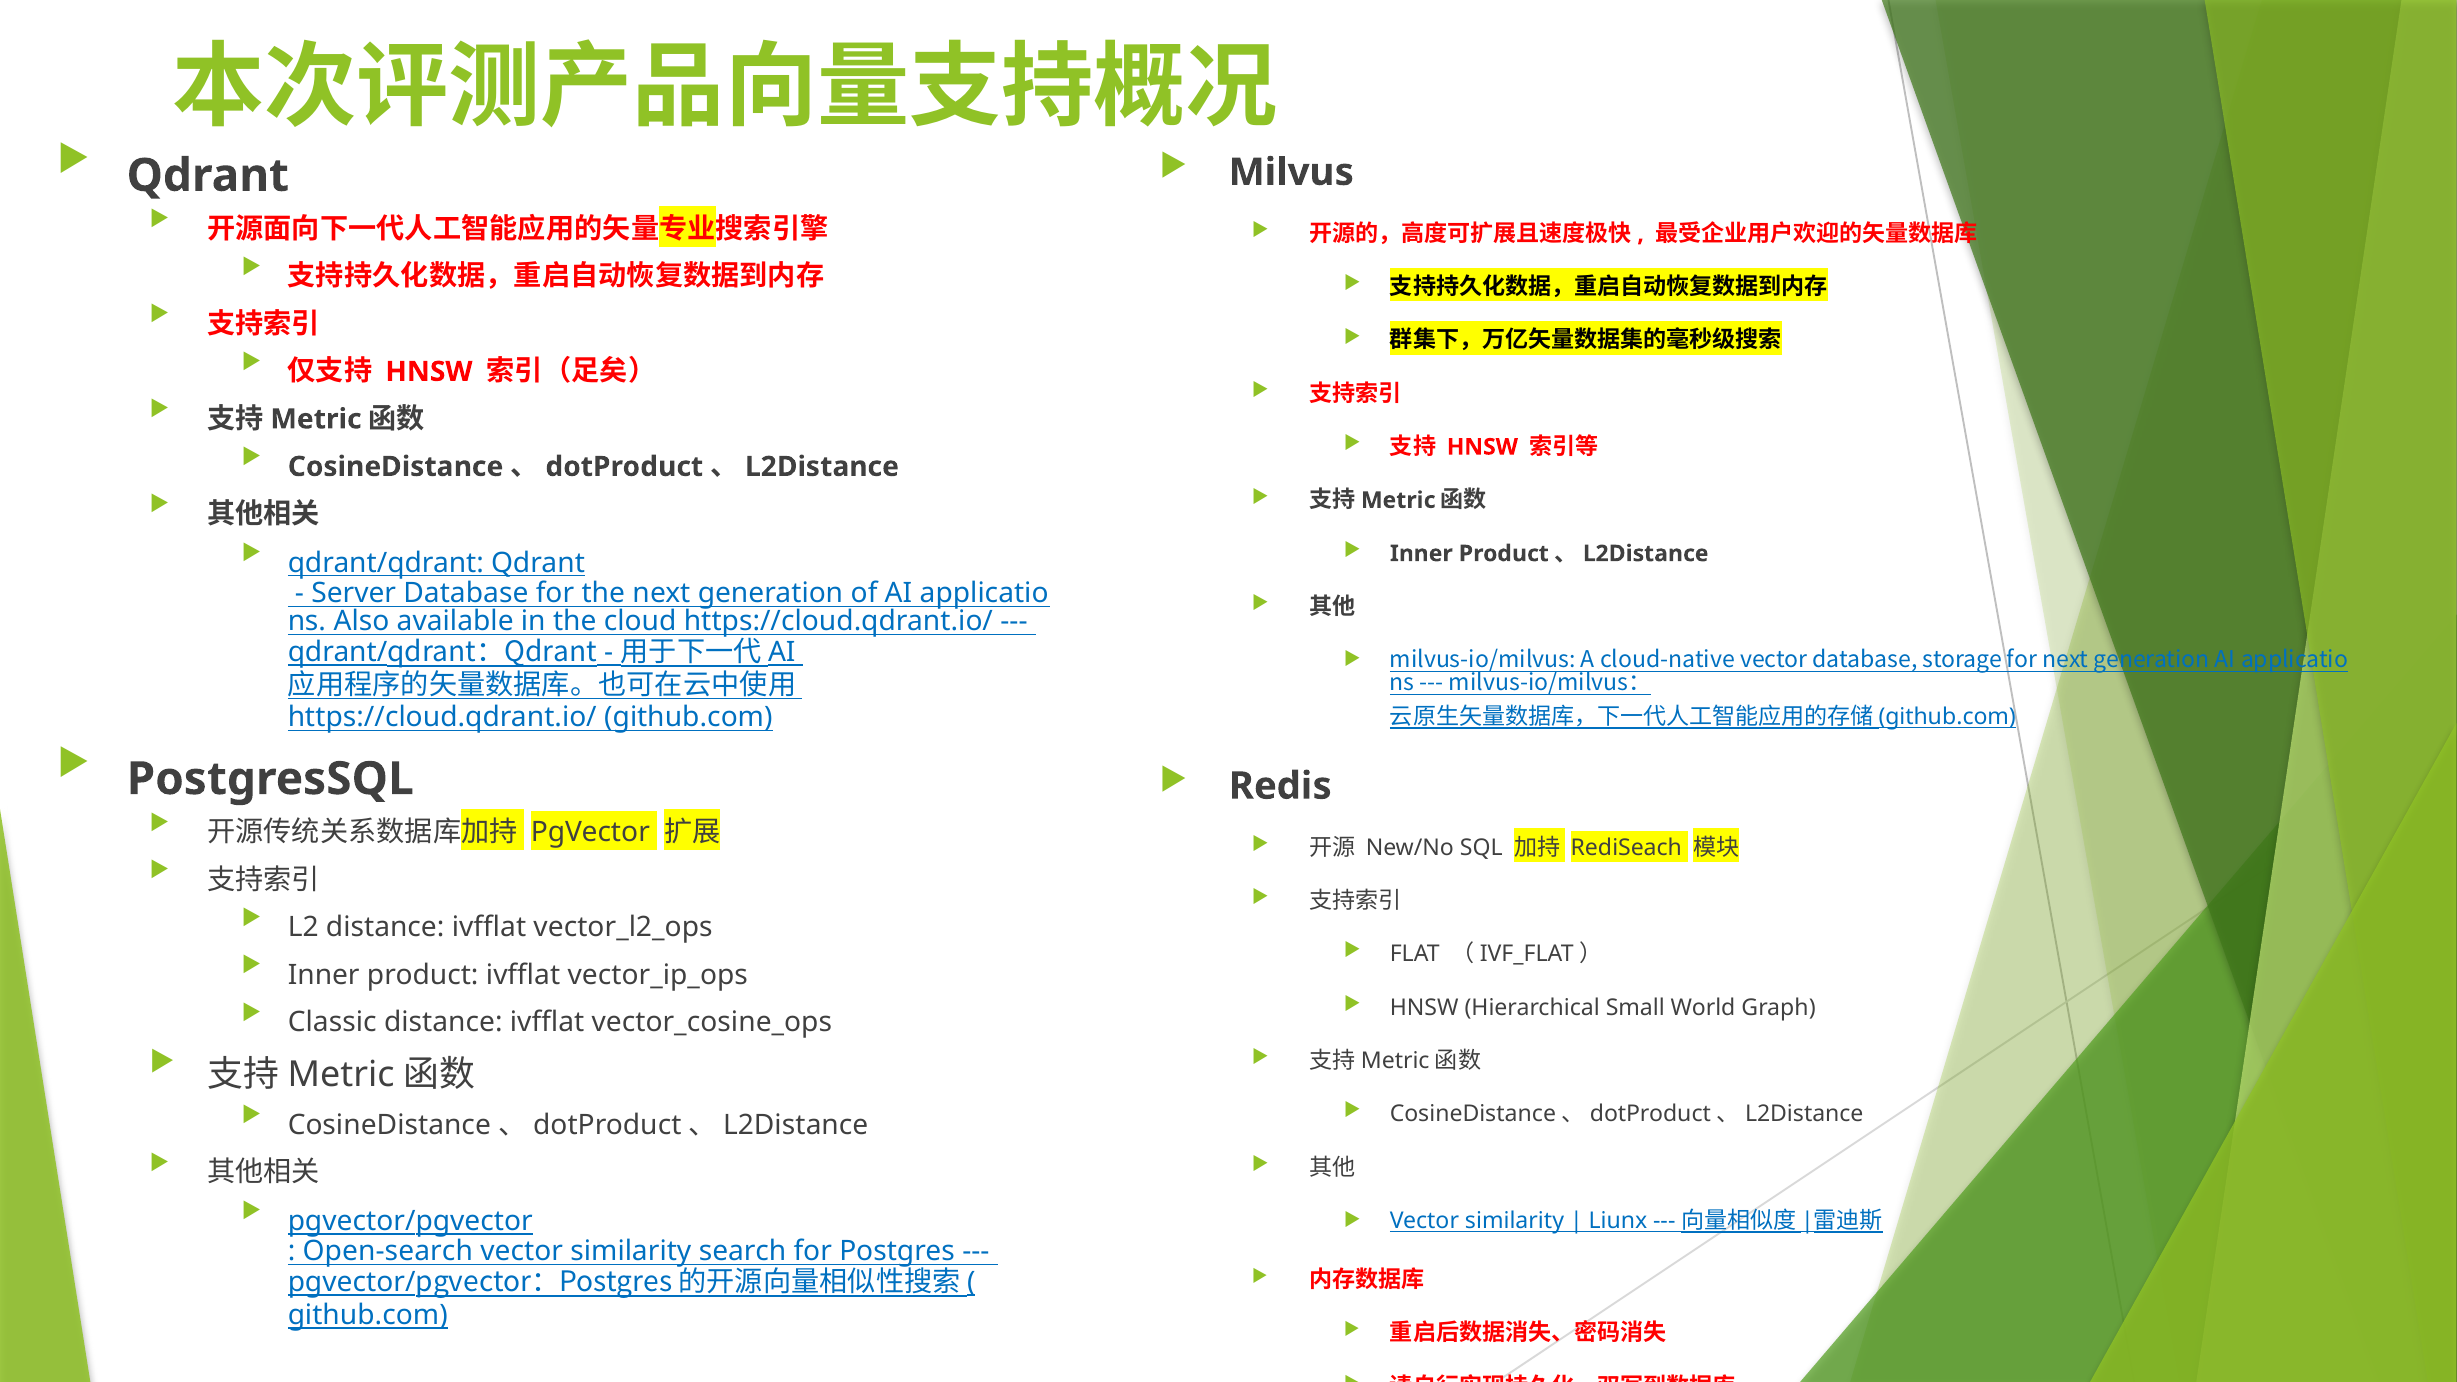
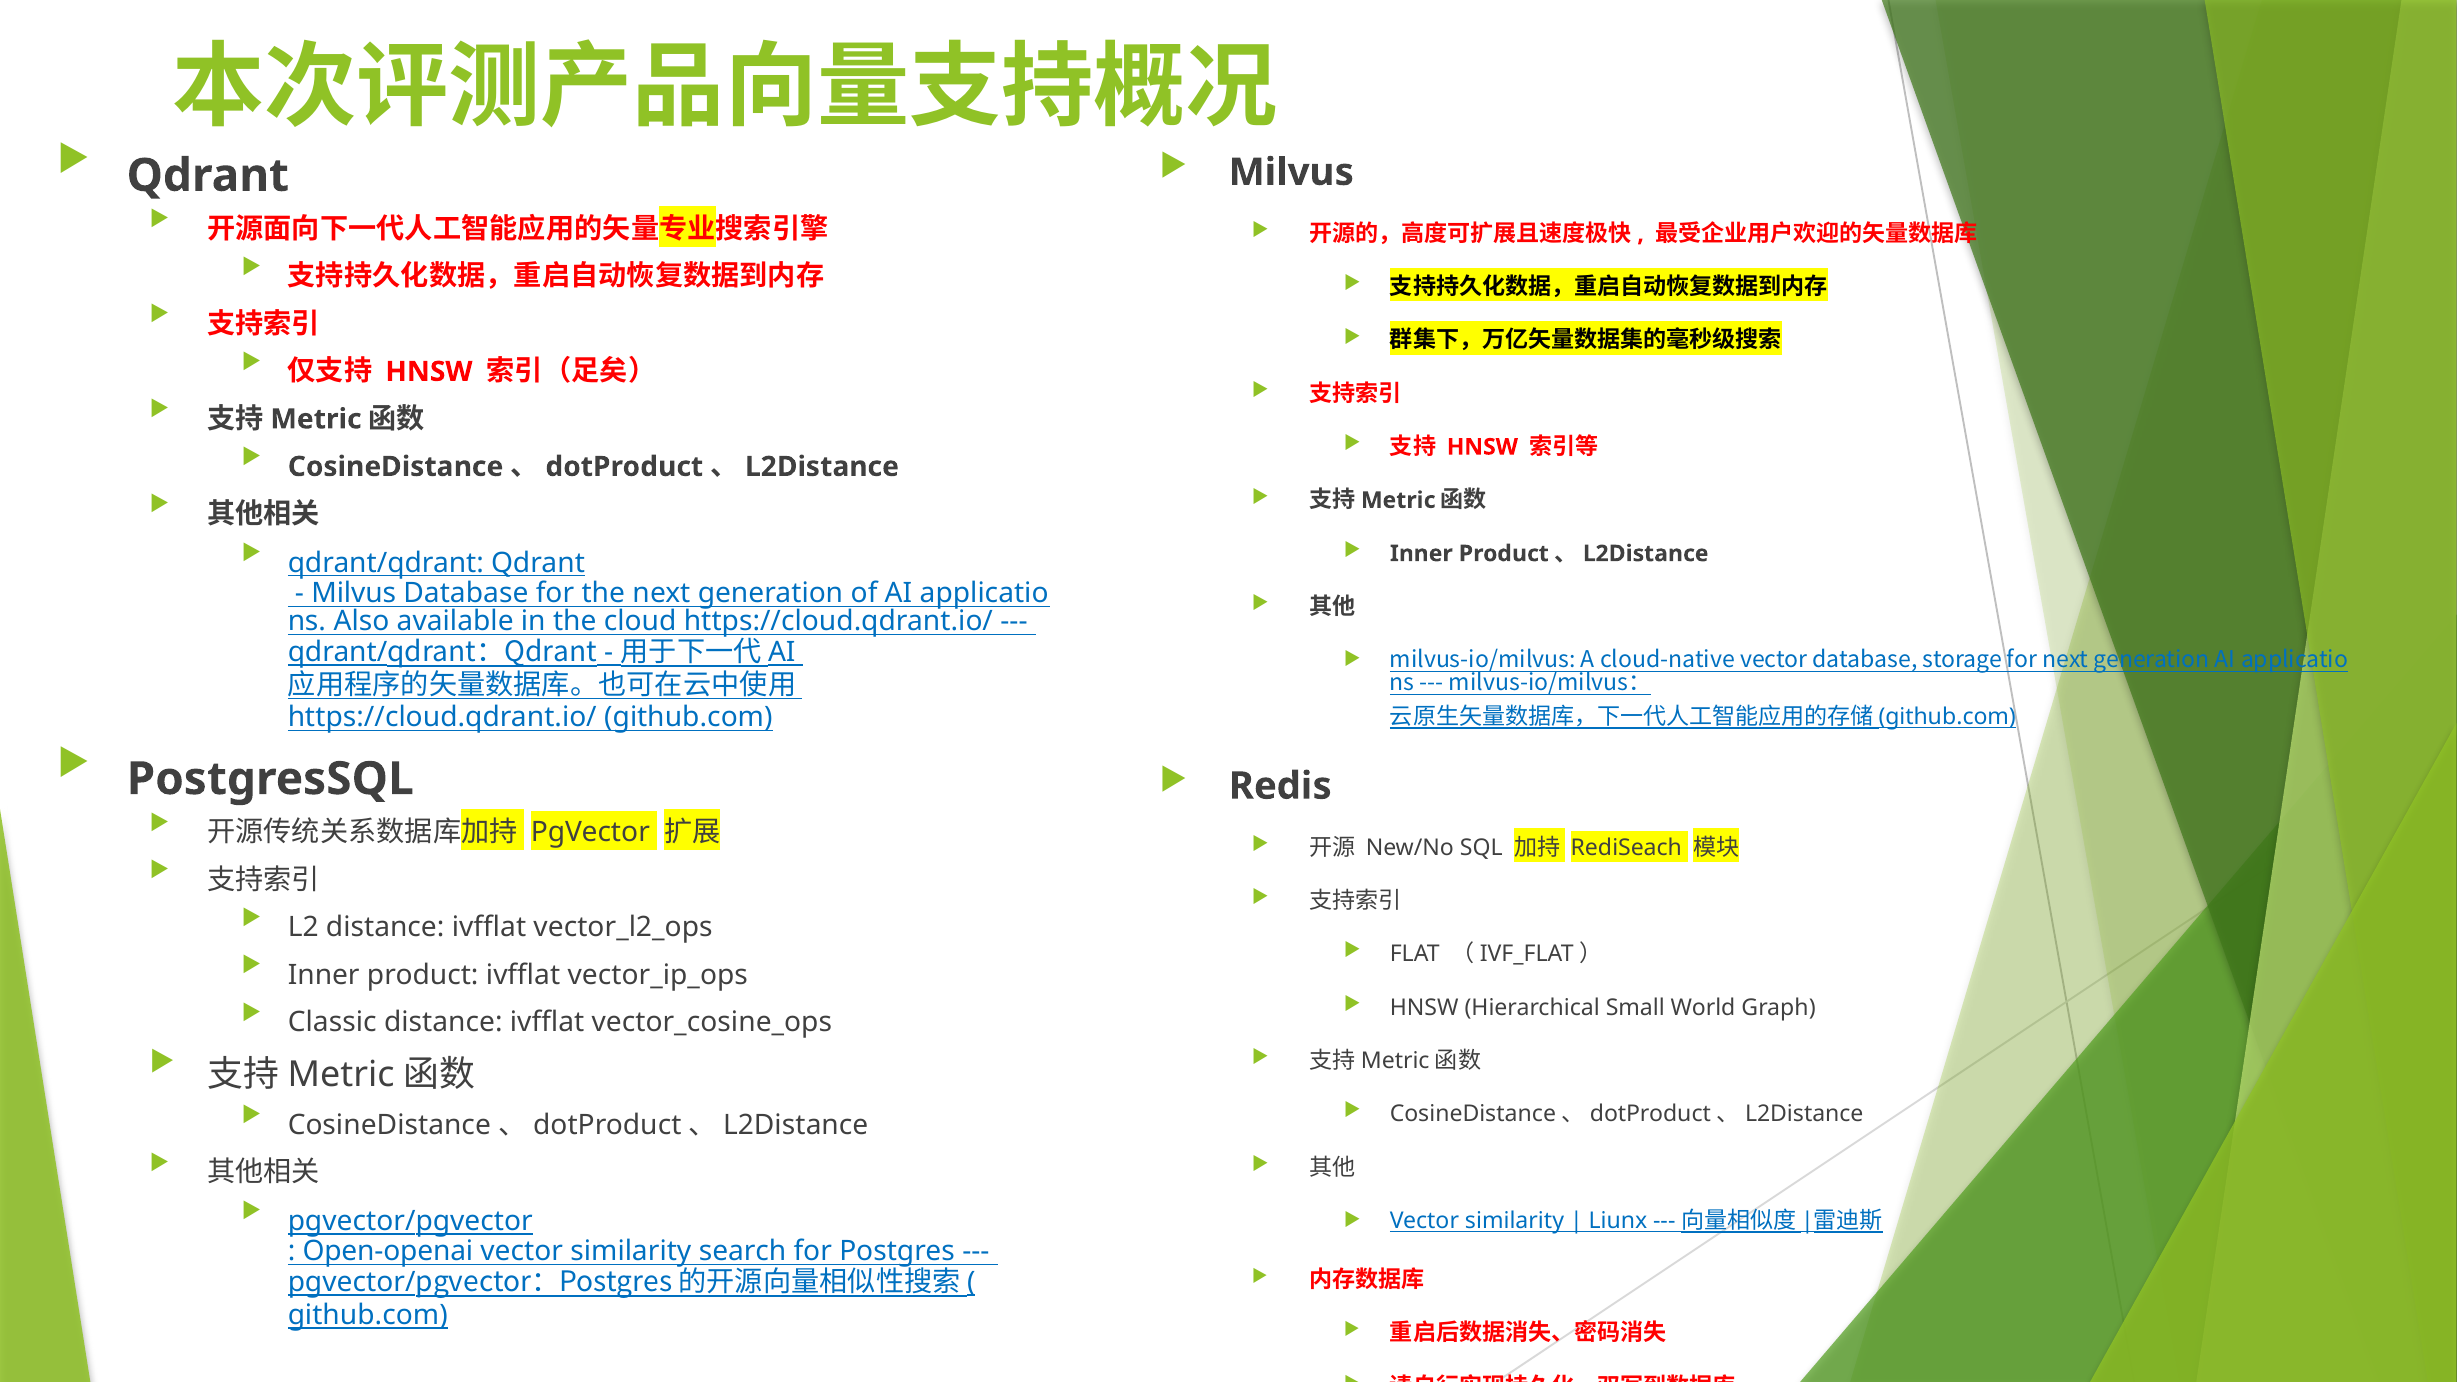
Server: Server -> Milvus (354, 594)
Open-search: Open-search -> Open-openai (388, 1252)
